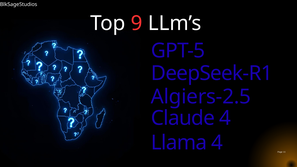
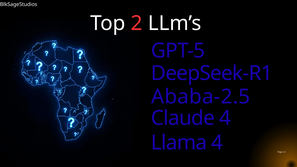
9: 9 -> 2 (137, 23)
Algiers-2.5: Algiers-2.5 -> Ababa-2.5 (201, 97)
